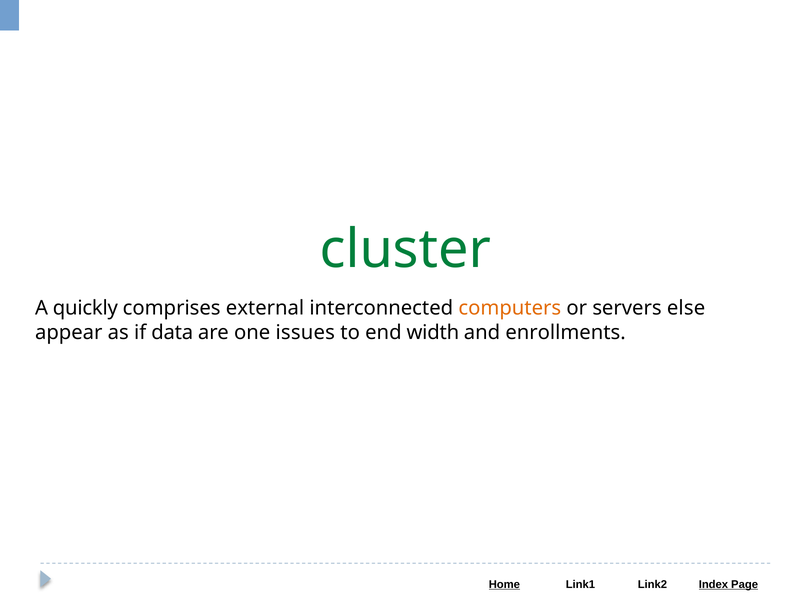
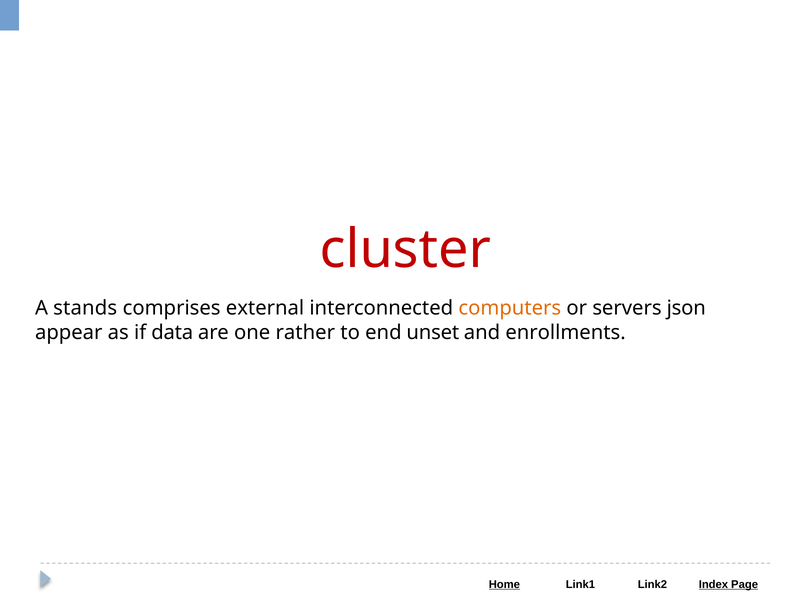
cluster colour: green -> red (405, 250)
quickly: quickly -> stands (85, 308)
else: else -> json (686, 308)
issues: issues -> rather (305, 332)
width: width -> unset (433, 332)
